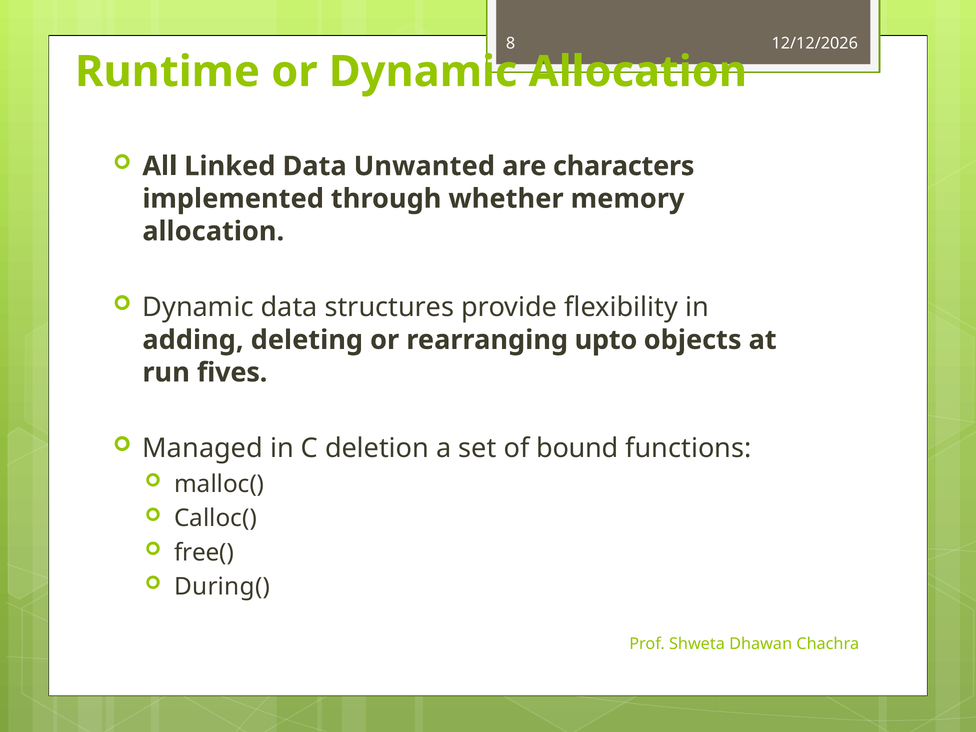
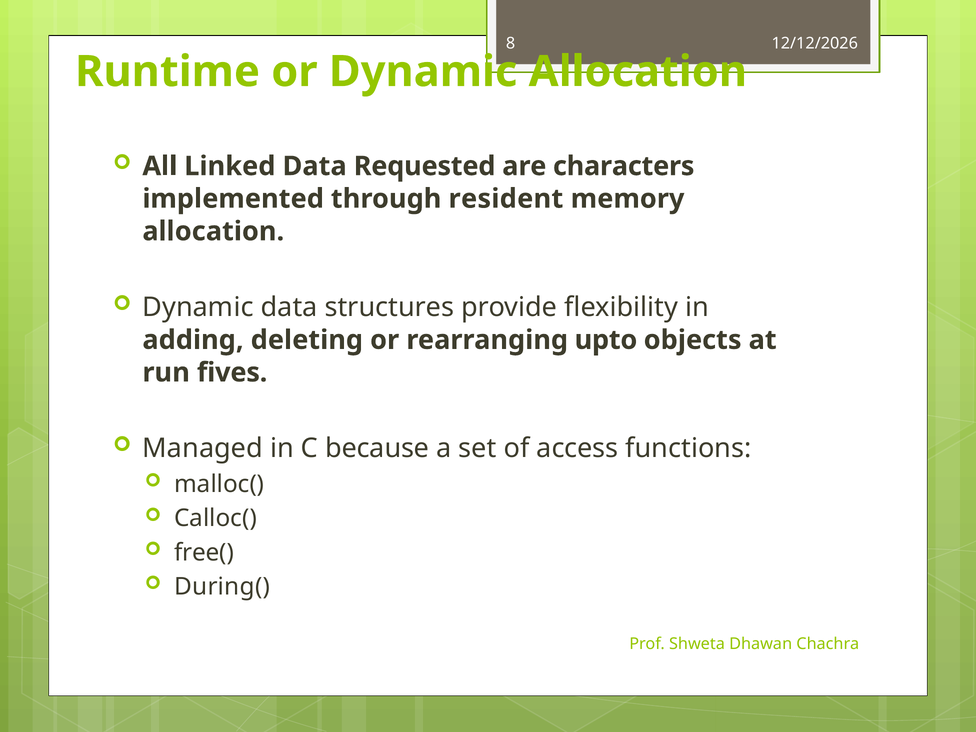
Unwanted: Unwanted -> Requested (425, 166)
whether: whether -> resident (506, 199)
deletion: deletion -> because (377, 449)
bound: bound -> access (577, 449)
